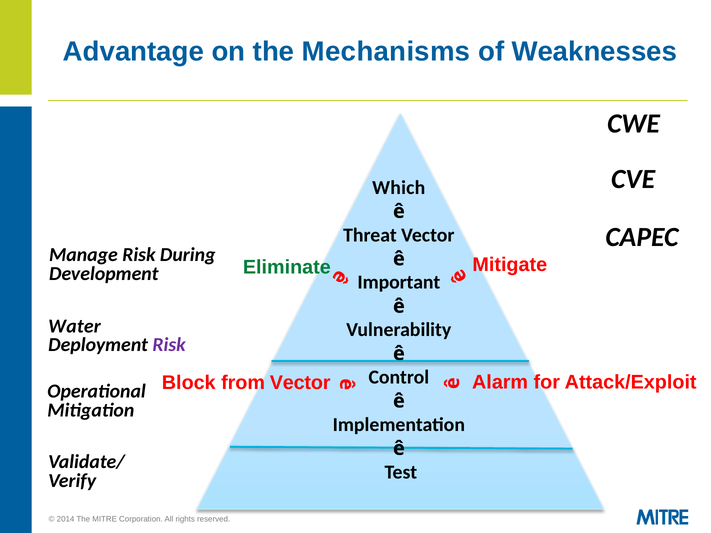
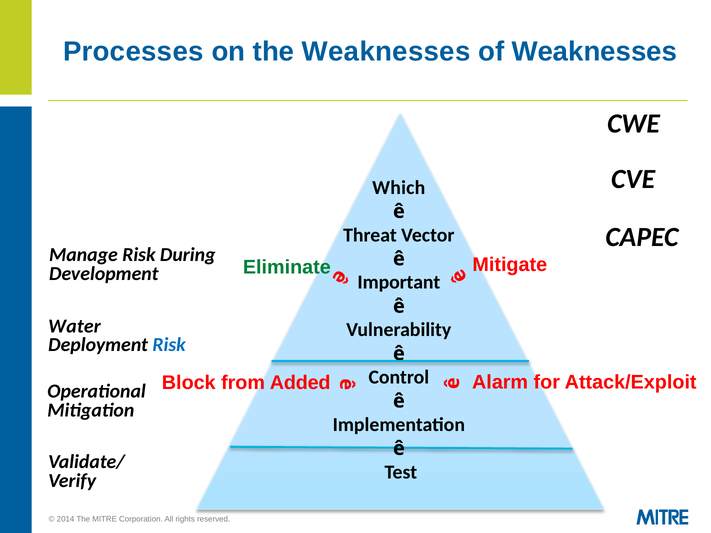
Advantage: Advantage -> Processes (133, 51)
the Mechanisms: Mechanisms -> Weaknesses (386, 51)
Risk colour: purple -> blue (169, 345)
from Vector: Vector -> Added (300, 383)
